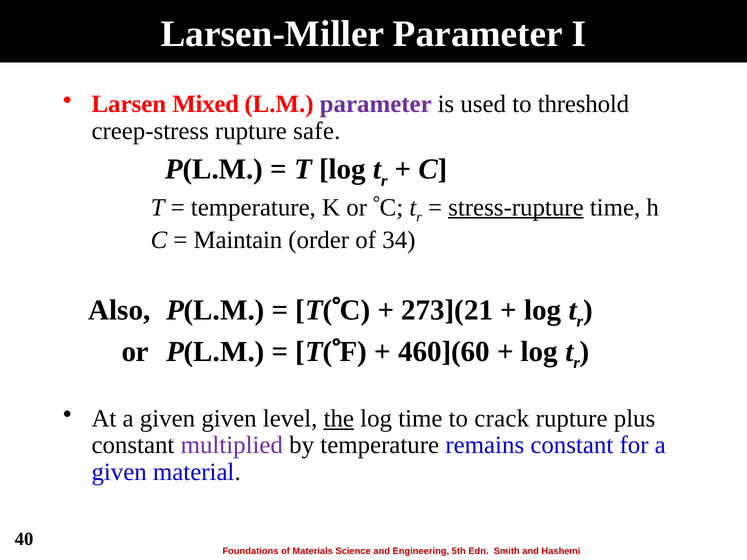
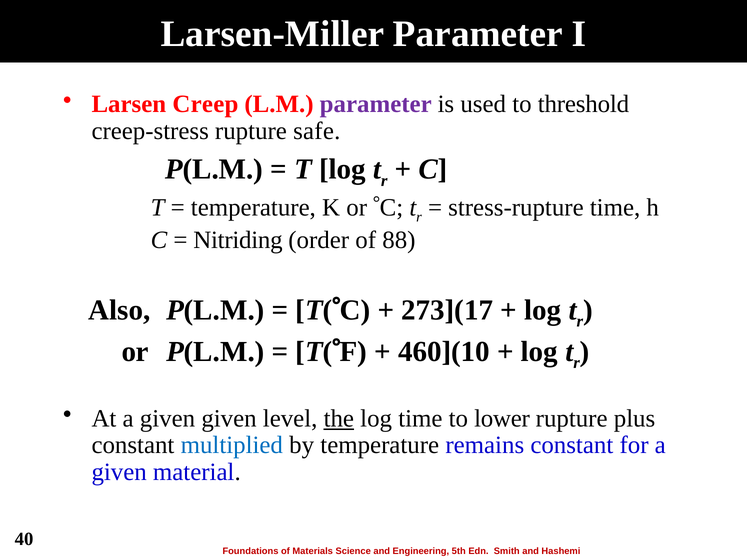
Mixed: Mixed -> Creep (205, 104)
stress-rupture underline: present -> none (516, 207)
Maintain: Maintain -> Nitriding (238, 240)
34: 34 -> 88 (399, 240)
273](21: 273](21 -> 273](17 (447, 310)
460](60: 460](60 -> 460](10 (444, 352)
crack: crack -> lower (502, 419)
multiplied colour: purple -> blue (232, 445)
